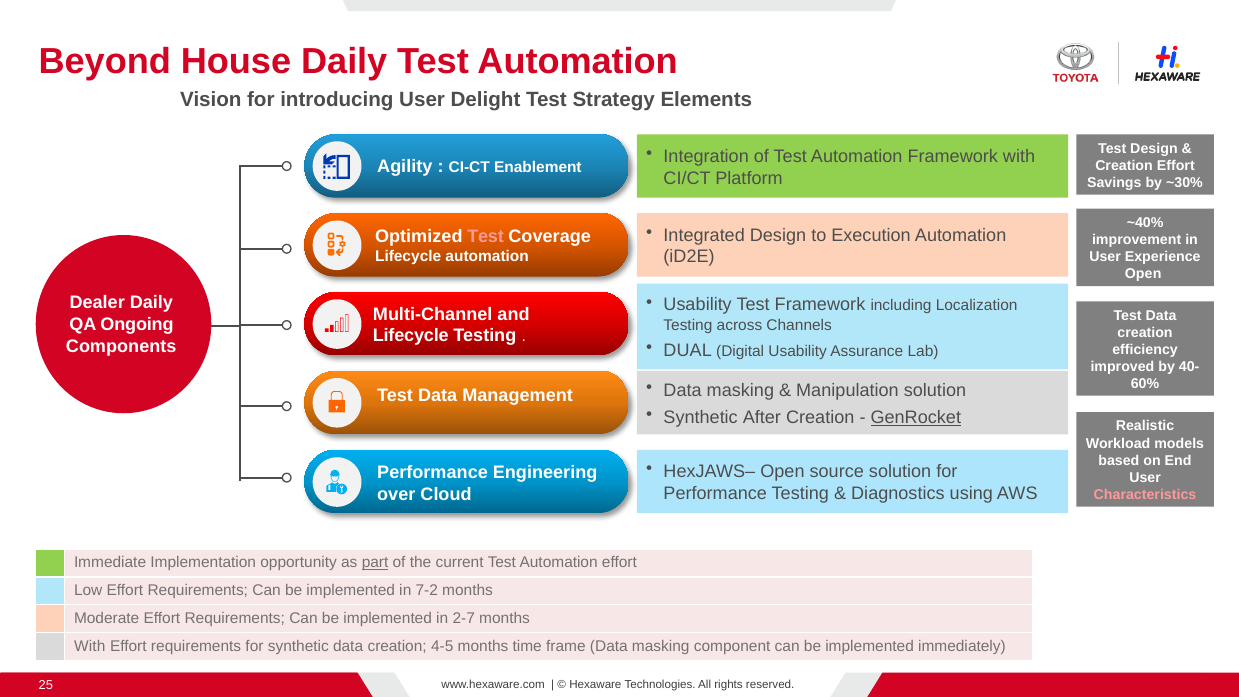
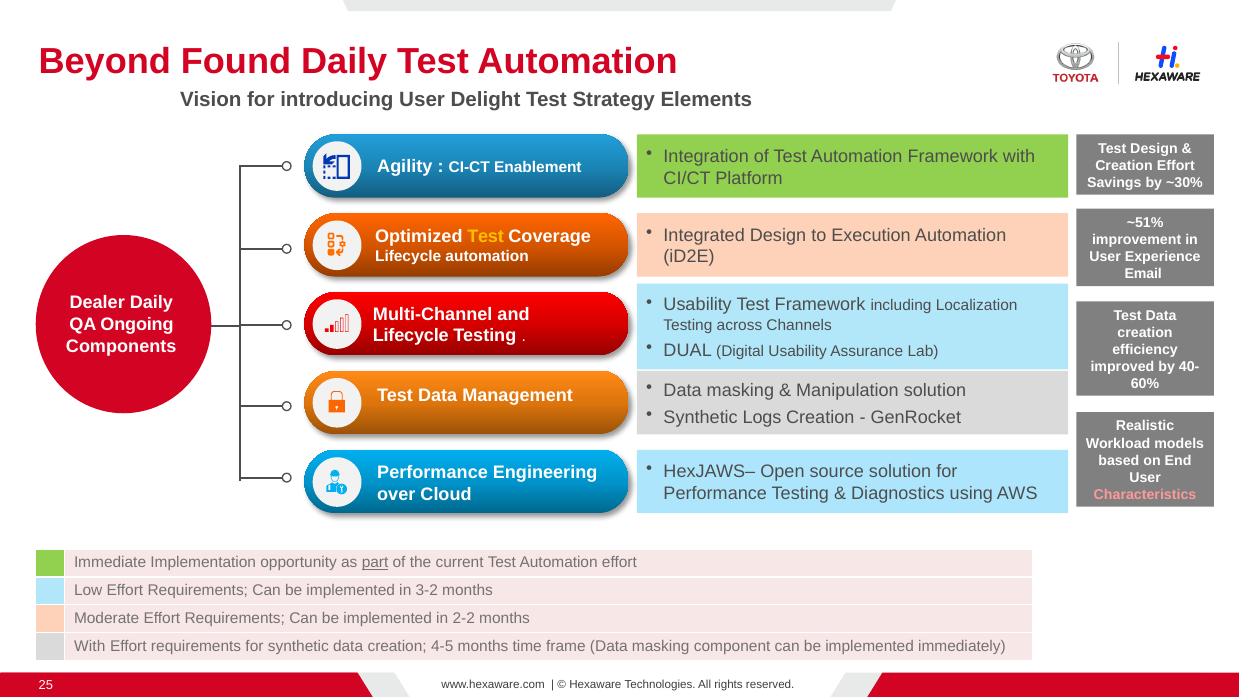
House: House -> Found (236, 62)
~40%: ~40% -> ~51% (1145, 223)
Test colour: pink -> yellow (486, 236)
Open: Open -> Email (1143, 274)
After: After -> Logs (762, 417)
GenRocket underline: present -> none (916, 417)
7-2: 7-2 -> 3-2 (427, 591)
2-7: 2-7 -> 2-2 (464, 618)
